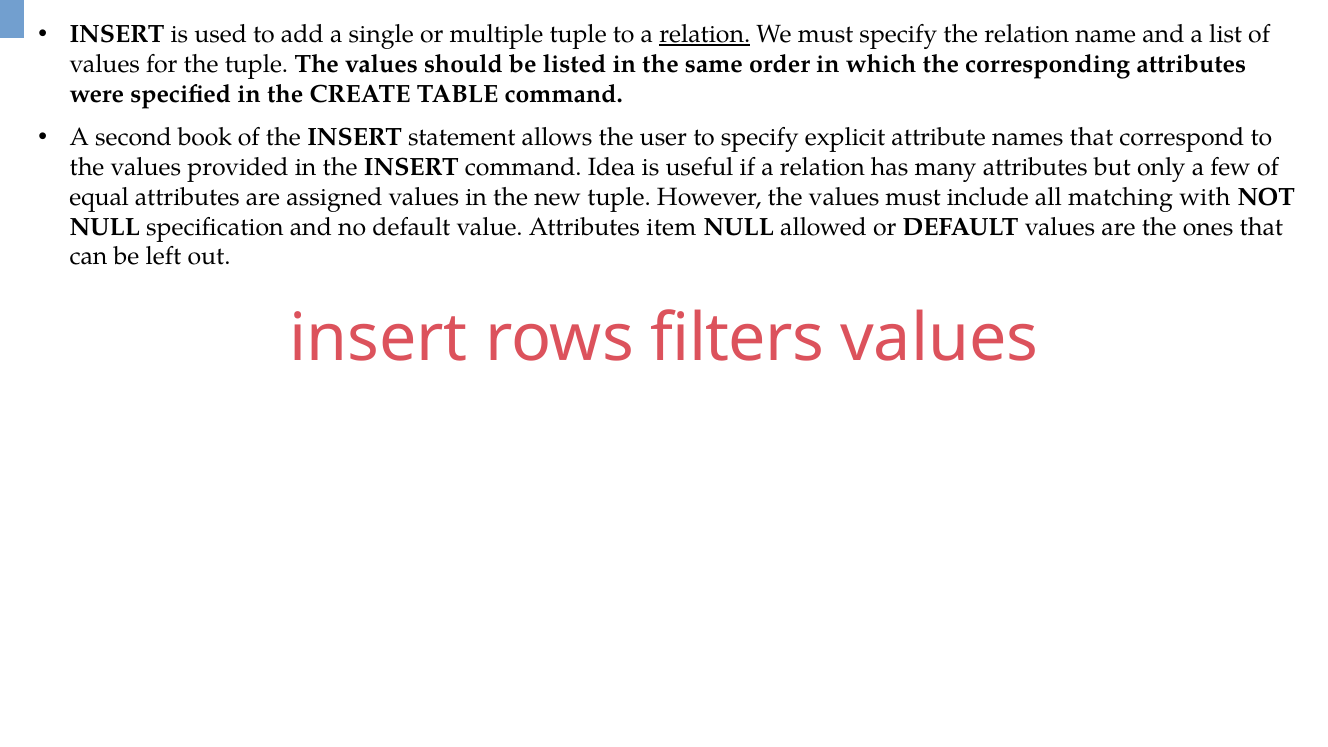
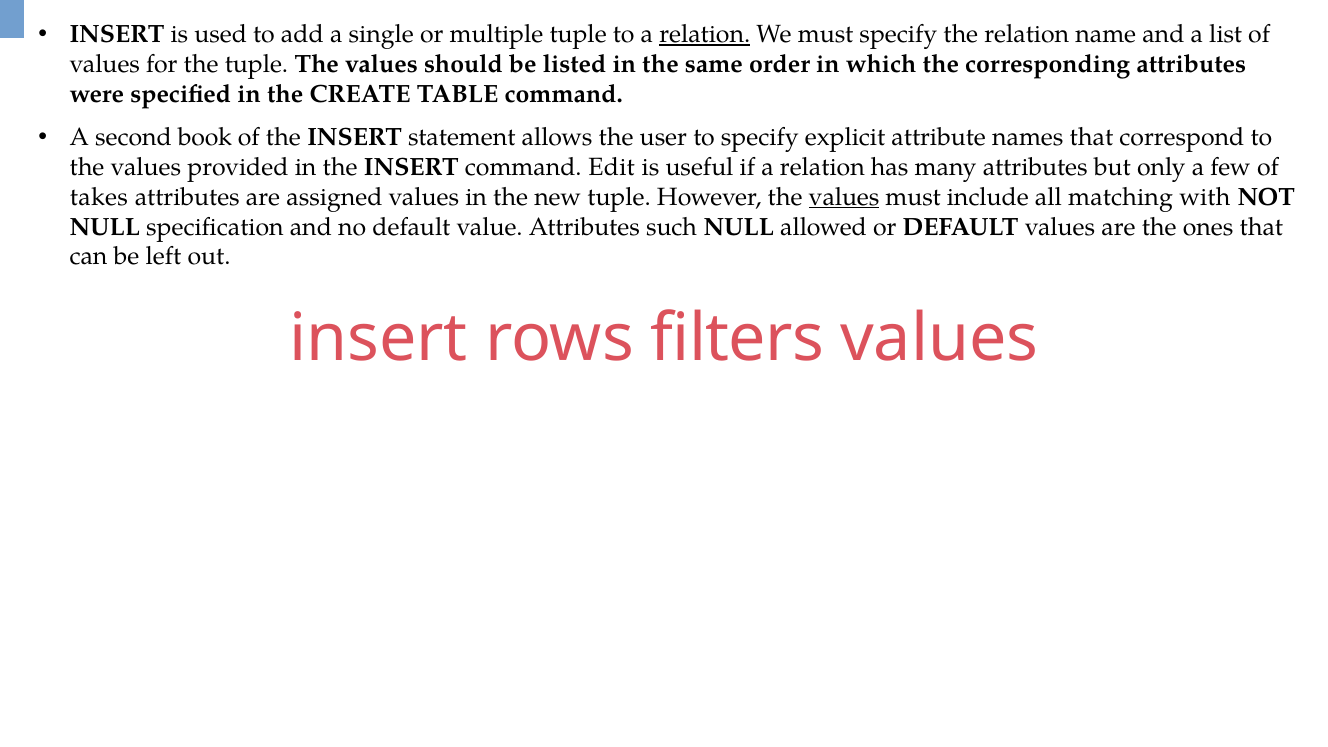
Idea: Idea -> Edit (612, 167)
equal: equal -> takes (99, 197)
values underline: none -> present (844, 197)
item: item -> such (671, 227)
